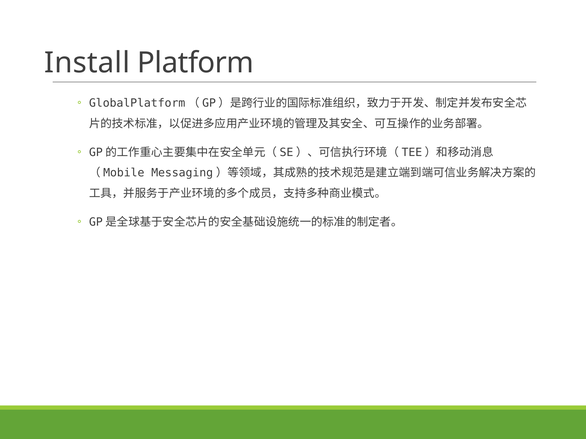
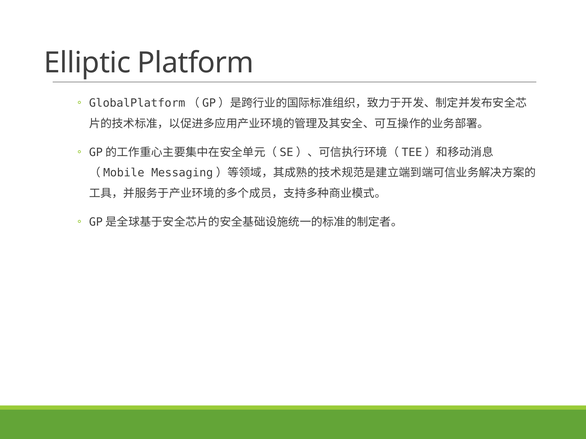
Install: Install -> Elliptic (87, 63)
